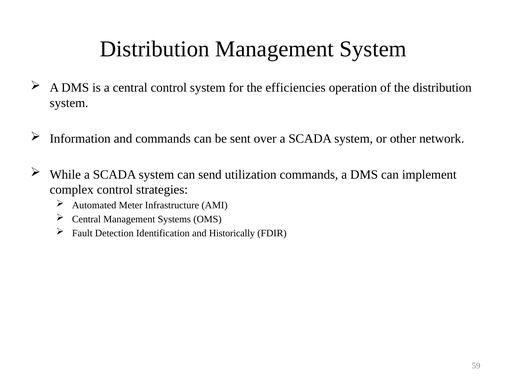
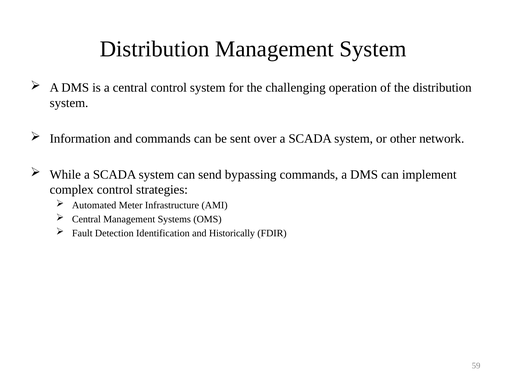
efficiencies: efficiencies -> challenging (296, 88)
utilization: utilization -> bypassing (251, 175)
